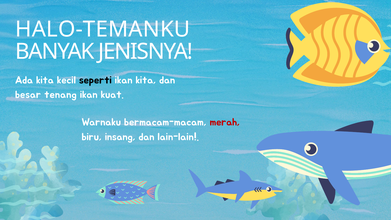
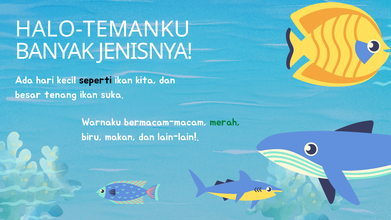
Ada kita: kita -> hari (45, 80)
kuat: kuat -> suka (112, 95)
merah colour: red -> green (225, 122)
insang: insang -> makan (120, 137)
